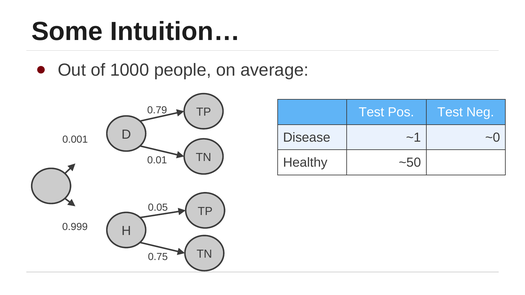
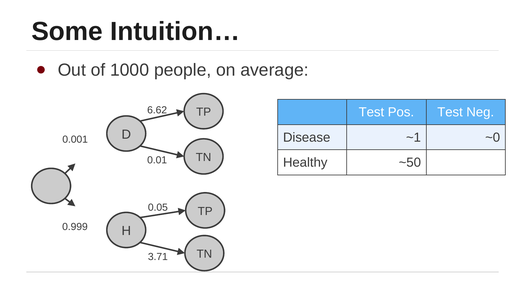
0.79: 0.79 -> 6.62 (157, 110)
0.75: 0.75 -> 3.71 (158, 257)
